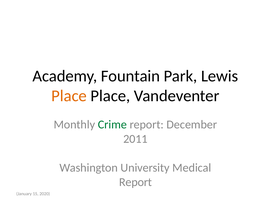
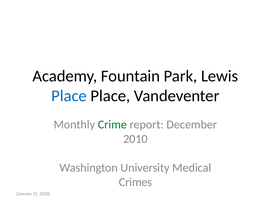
Place colour: orange -> blue (69, 96)
2011: 2011 -> 2010 (135, 139)
Report: Report -> Crimes (136, 182)
